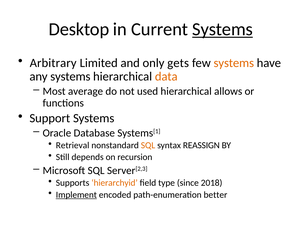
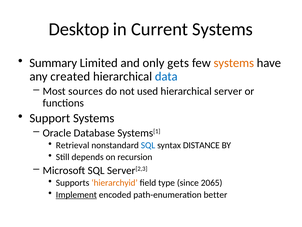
Systems underline: present -> none (223, 29)
Arbitrary: Arbitrary -> Summary (53, 63)
any systems: systems -> created (70, 76)
data colour: orange -> blue (166, 76)
average: average -> sources (85, 91)
allows: allows -> server (228, 91)
SQL colour: orange -> blue (148, 145)
REASSIGN: REASSIGN -> DISTANCE (201, 145)
2018: 2018 -> 2065 (212, 183)
